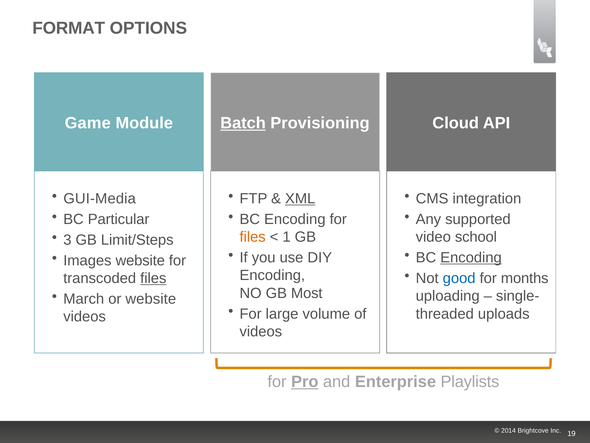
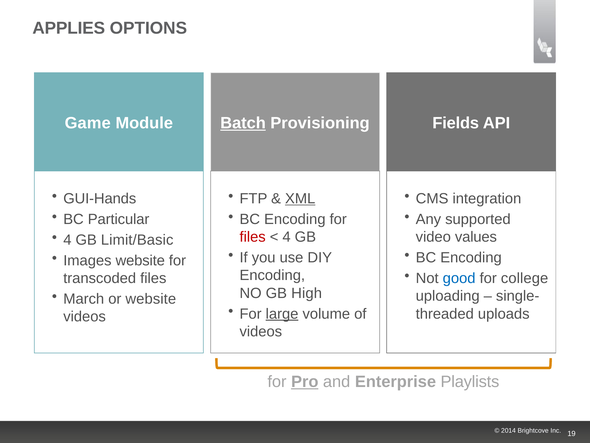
FORMAT: FORMAT -> APPLIES (69, 28)
Cloud: Cloud -> Fields (456, 123)
GUI-Media: GUI-Media -> GUI-Hands (100, 198)
files colour: orange -> red (253, 237)
1: 1 -> 4 (287, 237)
school: school -> values (476, 237)
3: 3 -> 4 (67, 240)
Limit/Steps: Limit/Steps -> Limit/Basic (137, 240)
Encoding underline: present -> none (471, 257)
months: months -> college (525, 278)
files underline: present -> none (153, 278)
Most: Most -> High (307, 293)
large underline: none -> present (282, 313)
